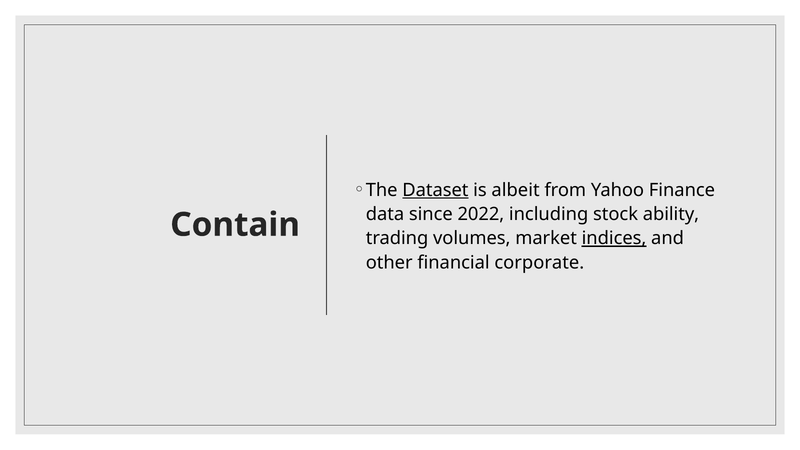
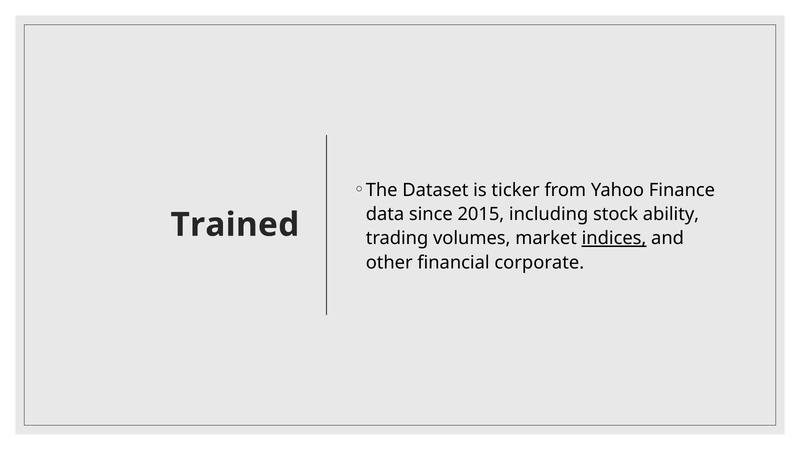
Dataset underline: present -> none (435, 190)
albeit: albeit -> ticker (516, 190)
2022: 2022 -> 2015 (481, 214)
Contain: Contain -> Trained (235, 225)
